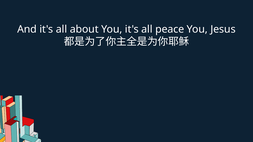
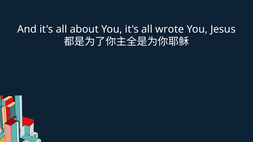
peace: peace -> wrote (170, 29)
